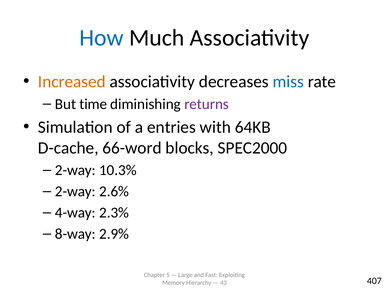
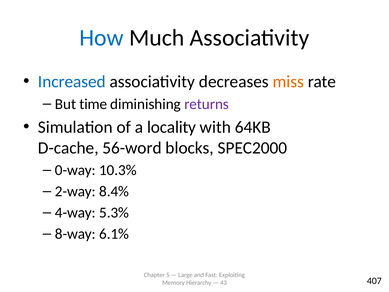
Increased colour: orange -> blue (72, 82)
miss colour: blue -> orange (288, 82)
entries: entries -> locality (172, 127)
66-word: 66-word -> 56-word (132, 148)
2-way: 2-way -> 0-way (75, 170)
2.6%: 2.6% -> 8.4% (114, 191)
2.3%: 2.3% -> 5.3% (114, 212)
2.9%: 2.9% -> 6.1% (114, 234)
